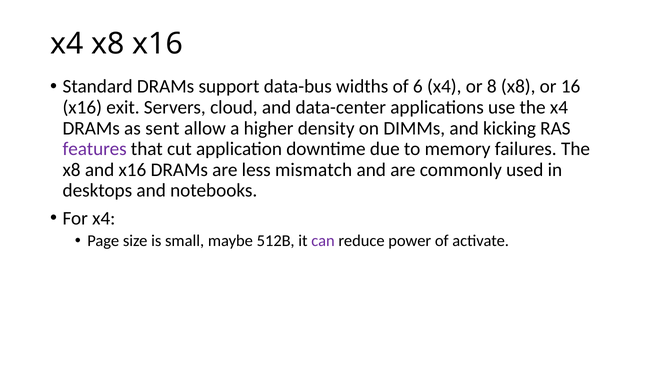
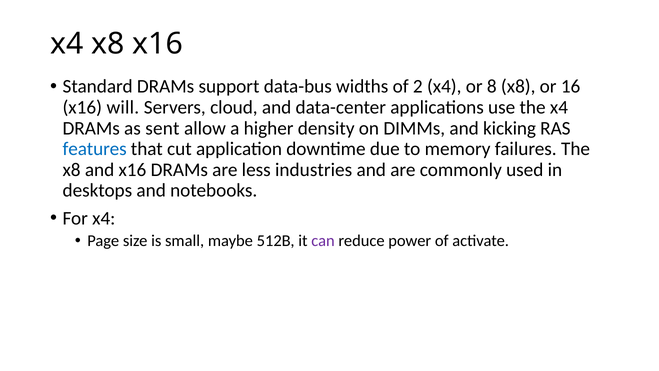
6: 6 -> 2 (418, 87)
exit: exit -> will (123, 107)
features colour: purple -> blue (95, 149)
mismatch: mismatch -> industries (314, 170)
